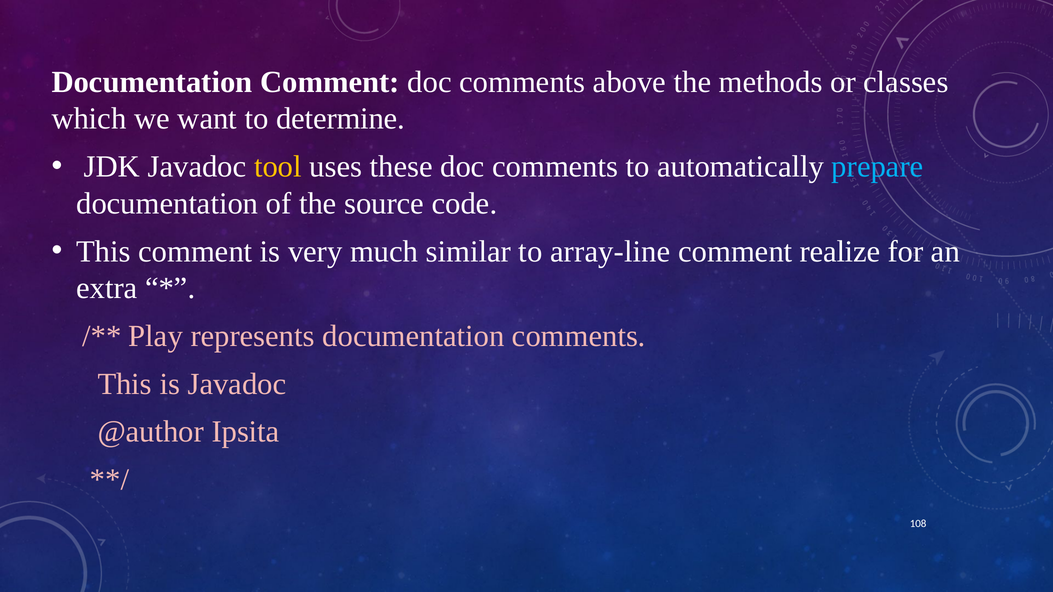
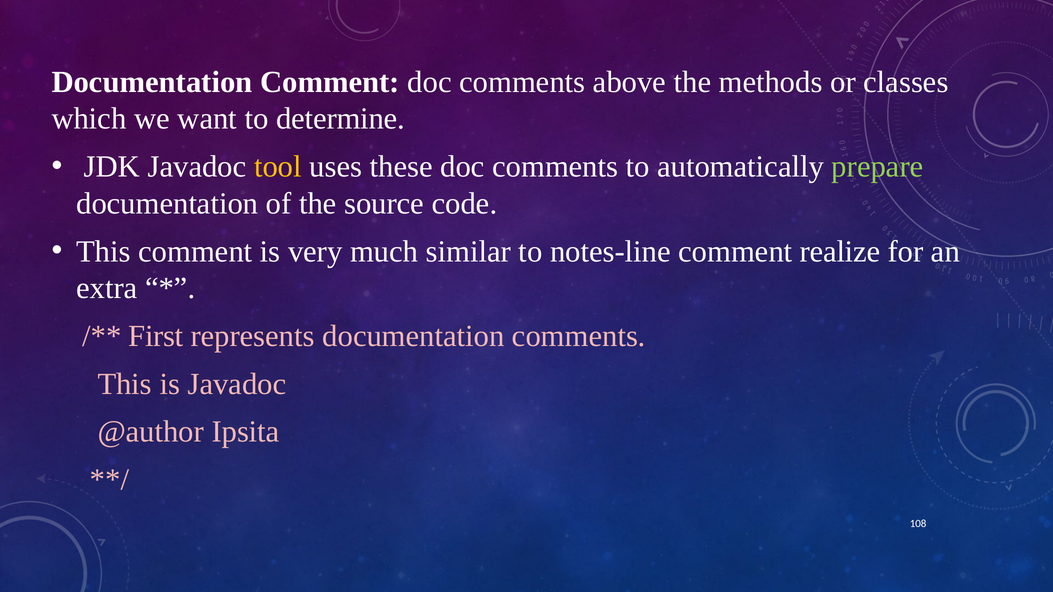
prepare colour: light blue -> light green (877, 167)
array-line: array-line -> notes-line (610, 252)
Play: Play -> First (156, 336)
